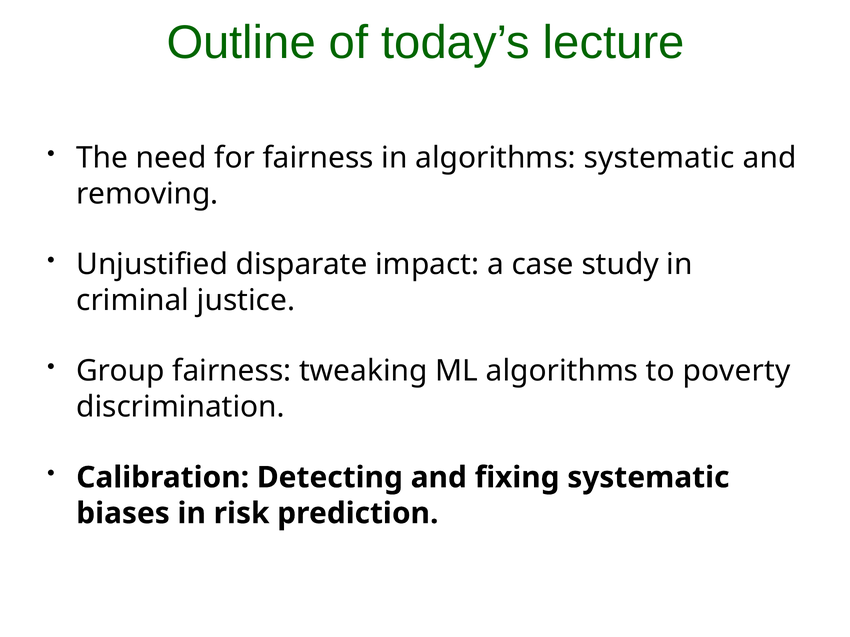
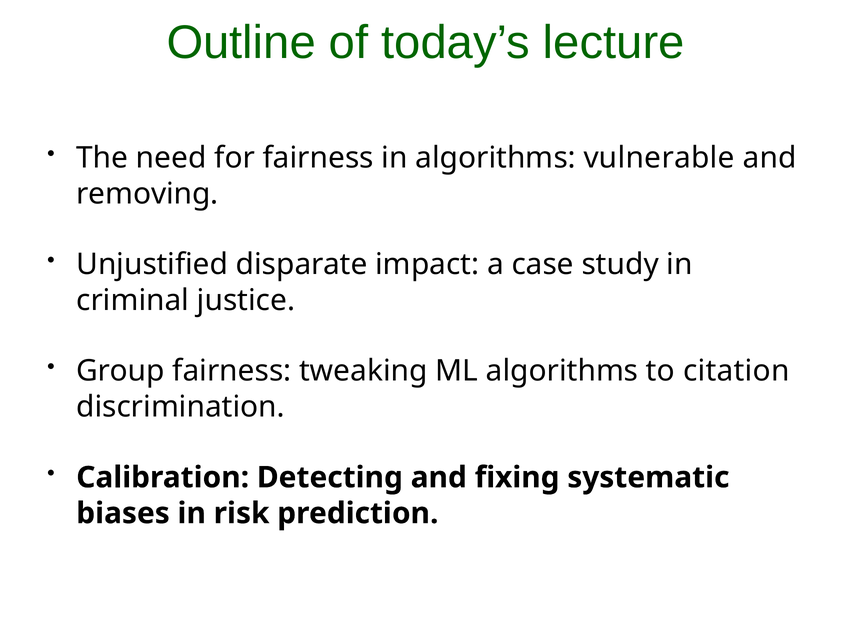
algorithms systematic: systematic -> vulnerable (659, 158)
poverty: poverty -> citation (736, 371)
